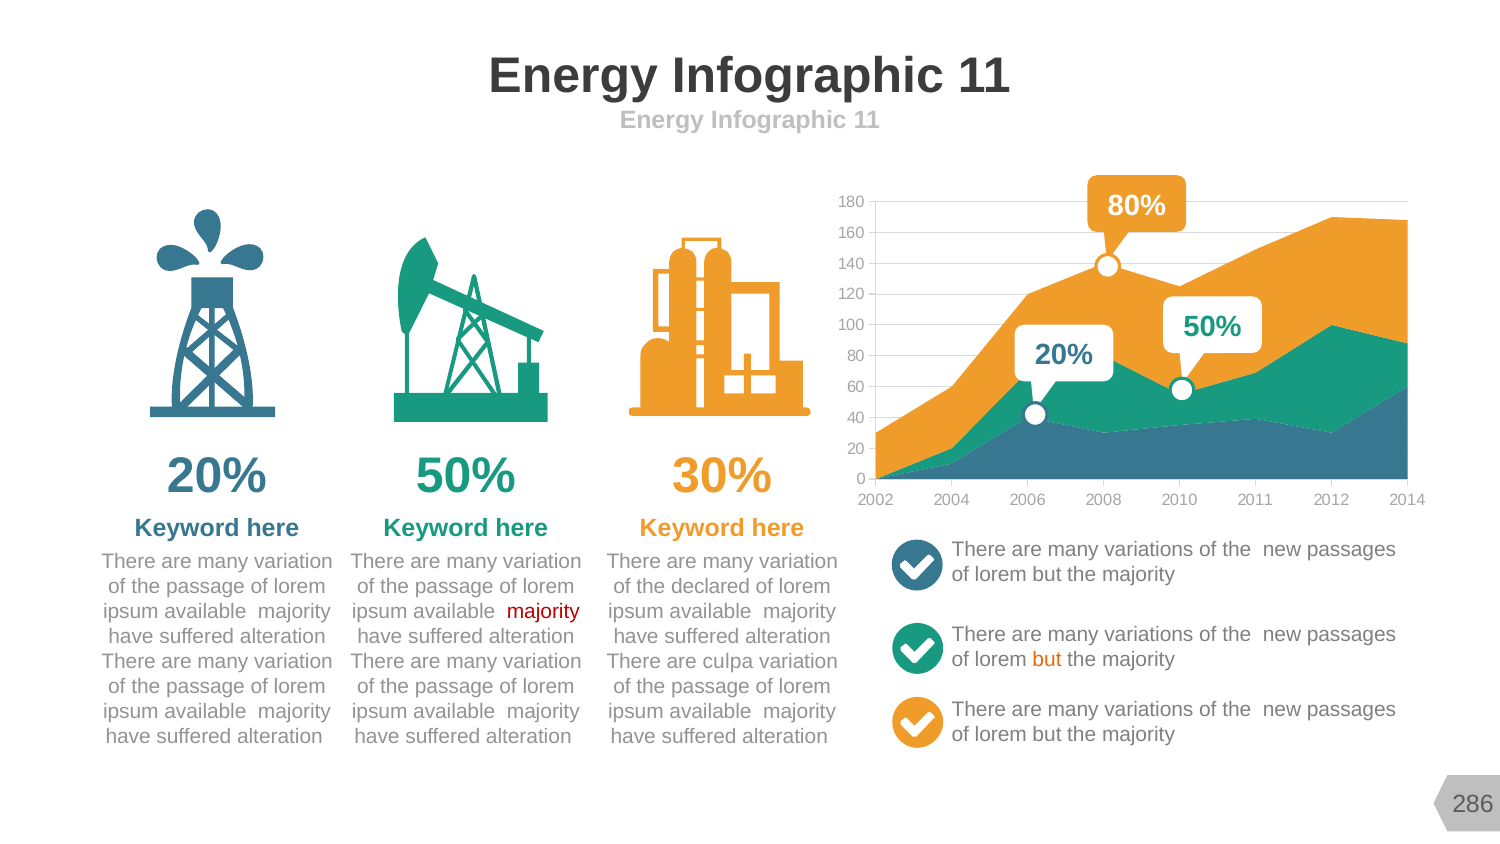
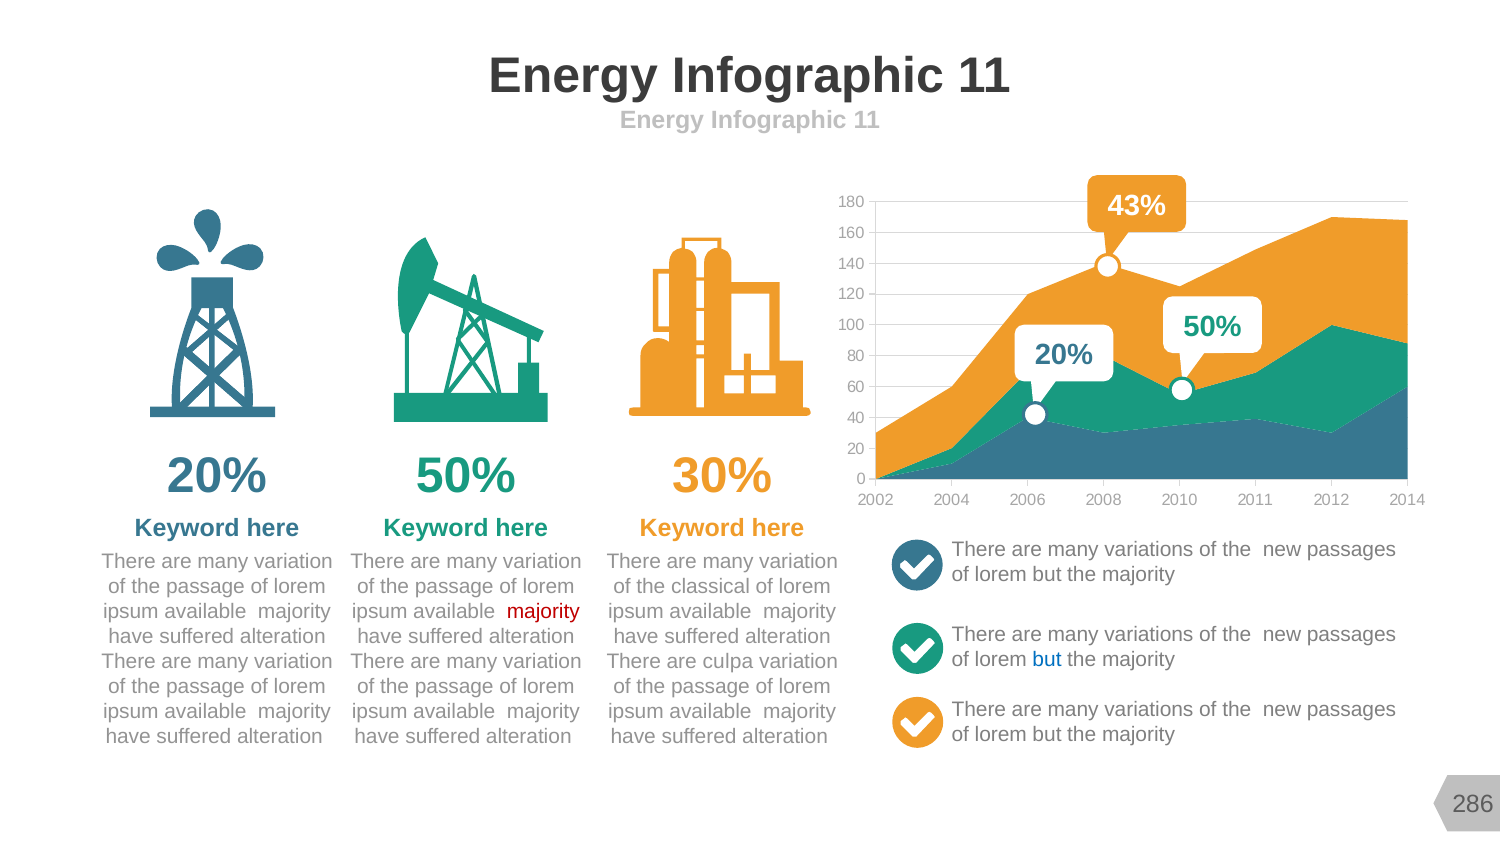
80%: 80% -> 43% (1137, 205)
declared: declared -> classical (711, 586)
but colour: orange -> blue (1047, 659)
